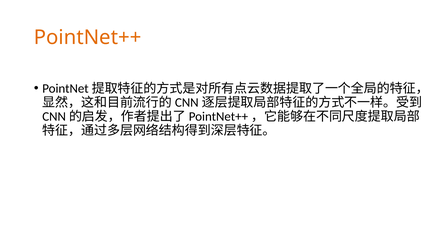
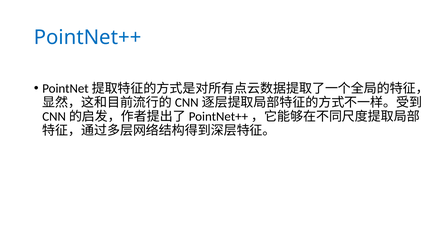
PointNet++ colour: orange -> blue (88, 37)
